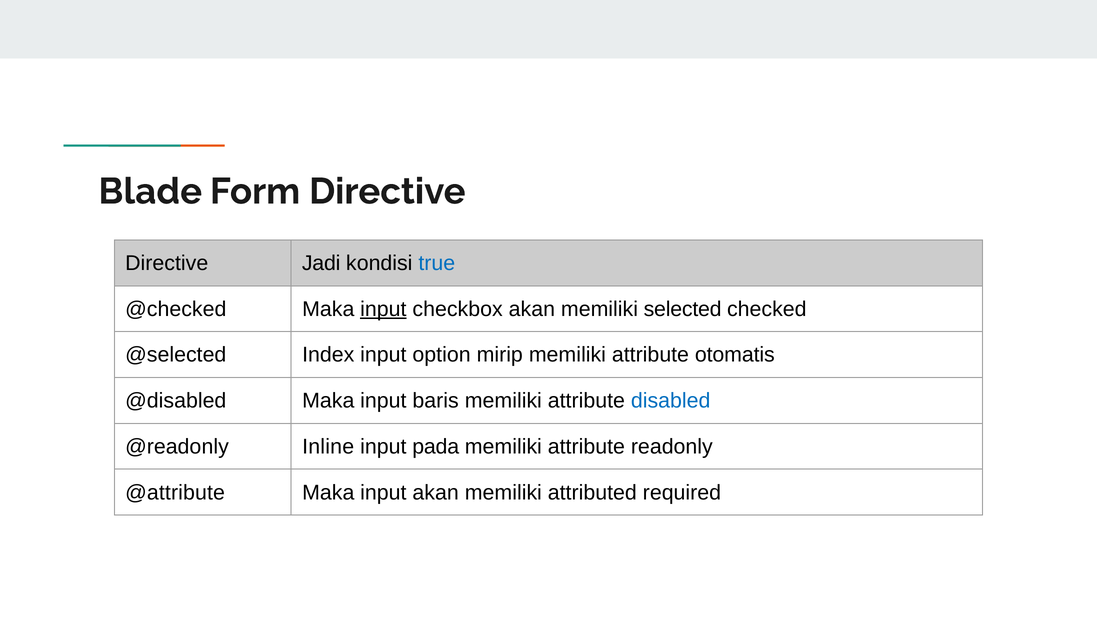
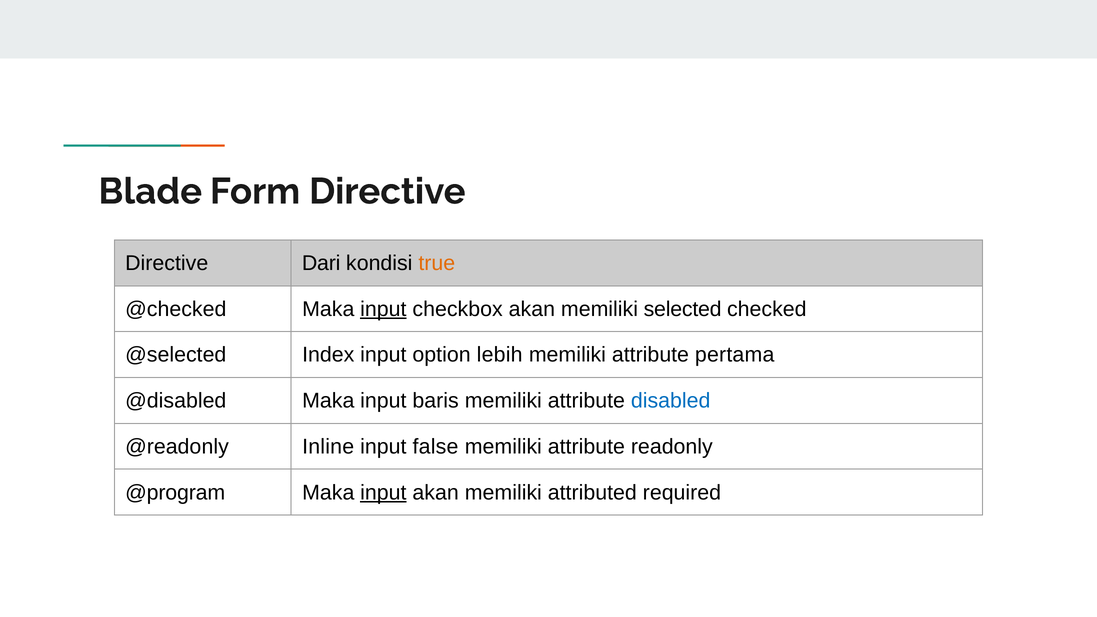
Jadi: Jadi -> Dari (321, 263)
true colour: blue -> orange (437, 263)
mirip: mirip -> lebih (500, 355)
otomatis: otomatis -> pertama (735, 355)
pada: pada -> false (436, 447)
@attribute: @attribute -> @program (175, 493)
input underline: none -> present (383, 493)
